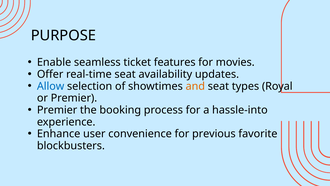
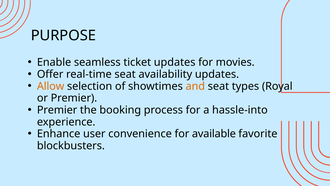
ticket features: features -> updates (175, 62)
Allow colour: blue -> orange (51, 86)
previous: previous -> available (214, 134)
